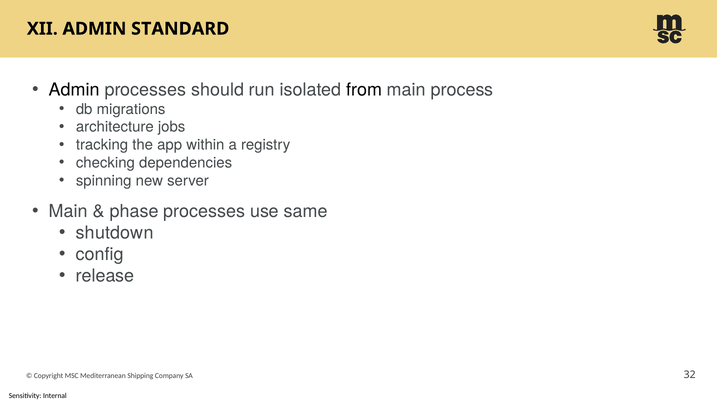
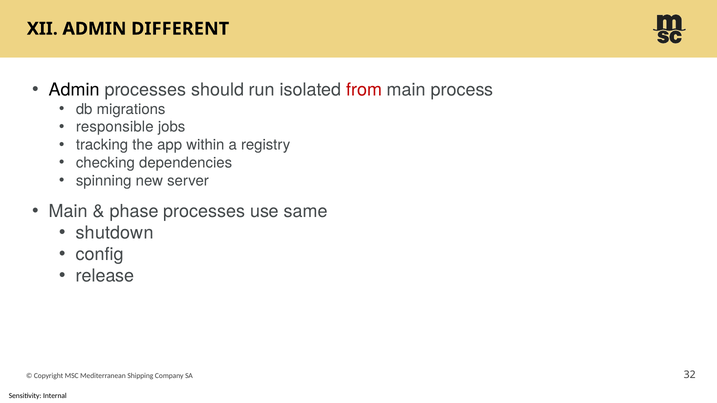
STANDARD: STANDARD -> DIFFERENT (180, 29)
from colour: black -> red (364, 90)
architecture: architecture -> responsible (115, 127)
